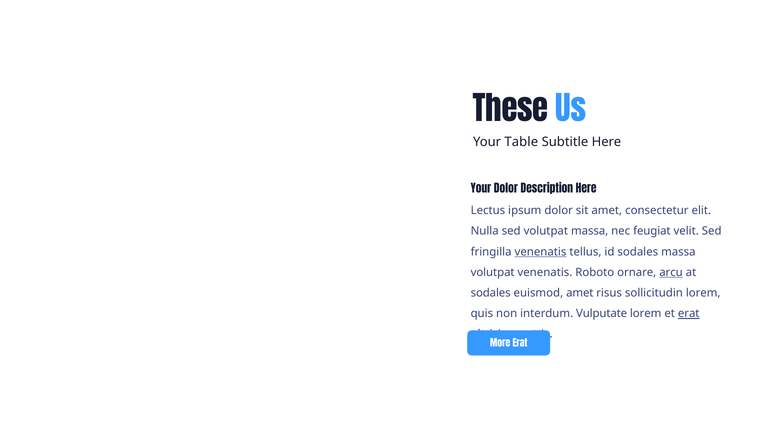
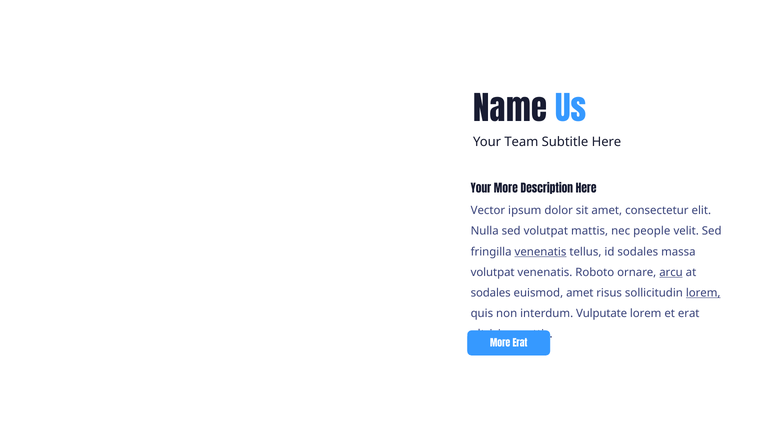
These: These -> Name (510, 110)
Table: Table -> Team (521, 142)
Your Dolor: Dolor -> More (506, 189)
Lectus: Lectus -> Vector (488, 210)
volutpat massa: massa -> mattis (590, 231)
feugiat: feugiat -> people (652, 231)
lorem underline: none -> present (703, 293)
erat underline: present -> none (689, 313)
